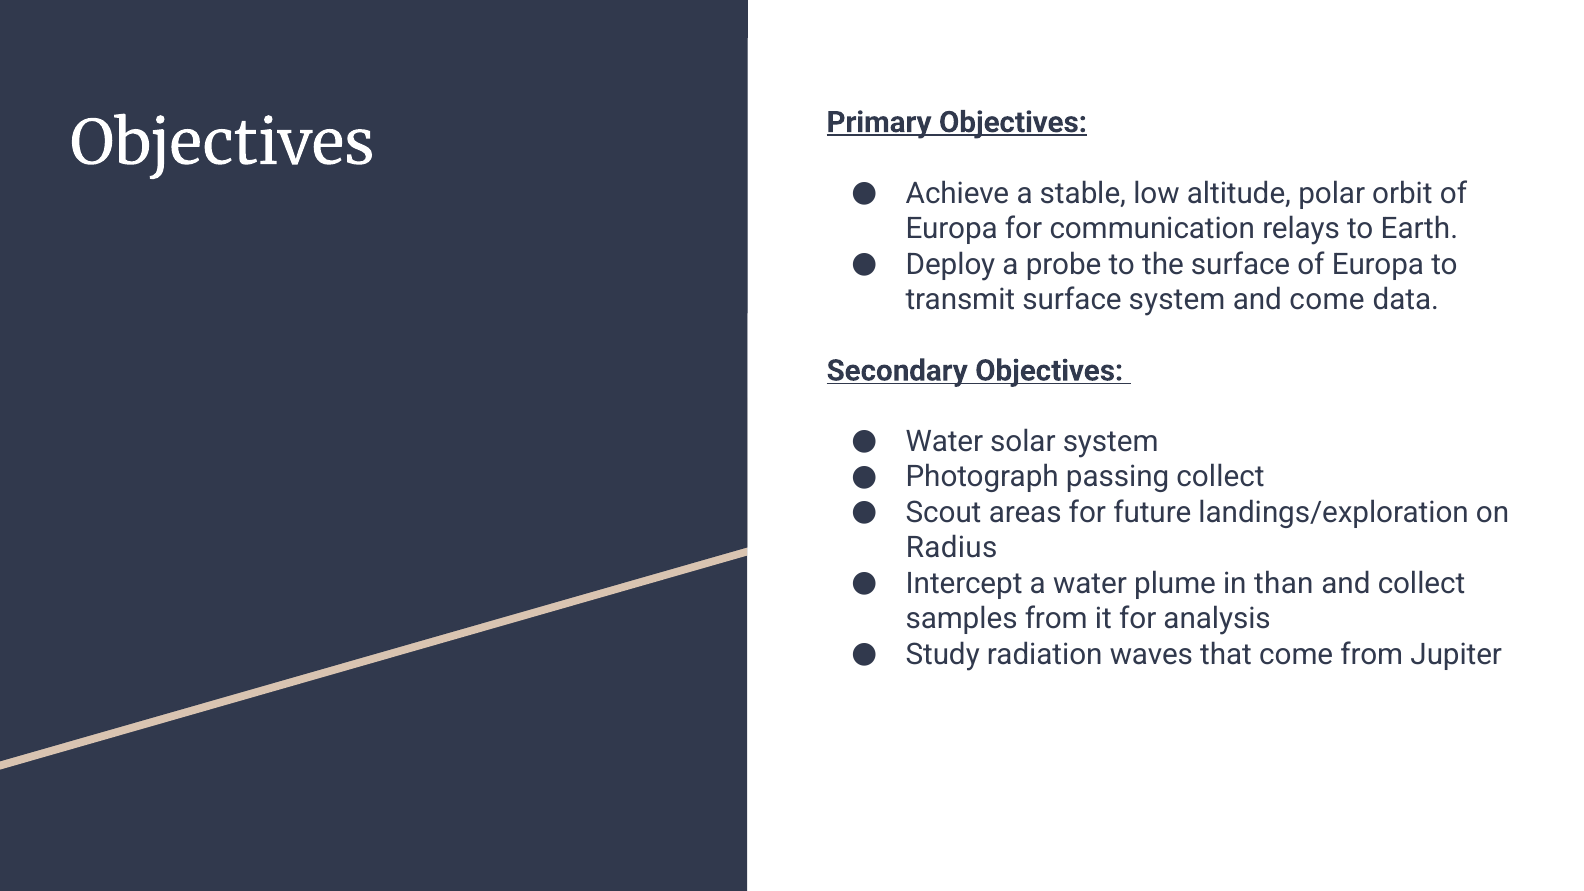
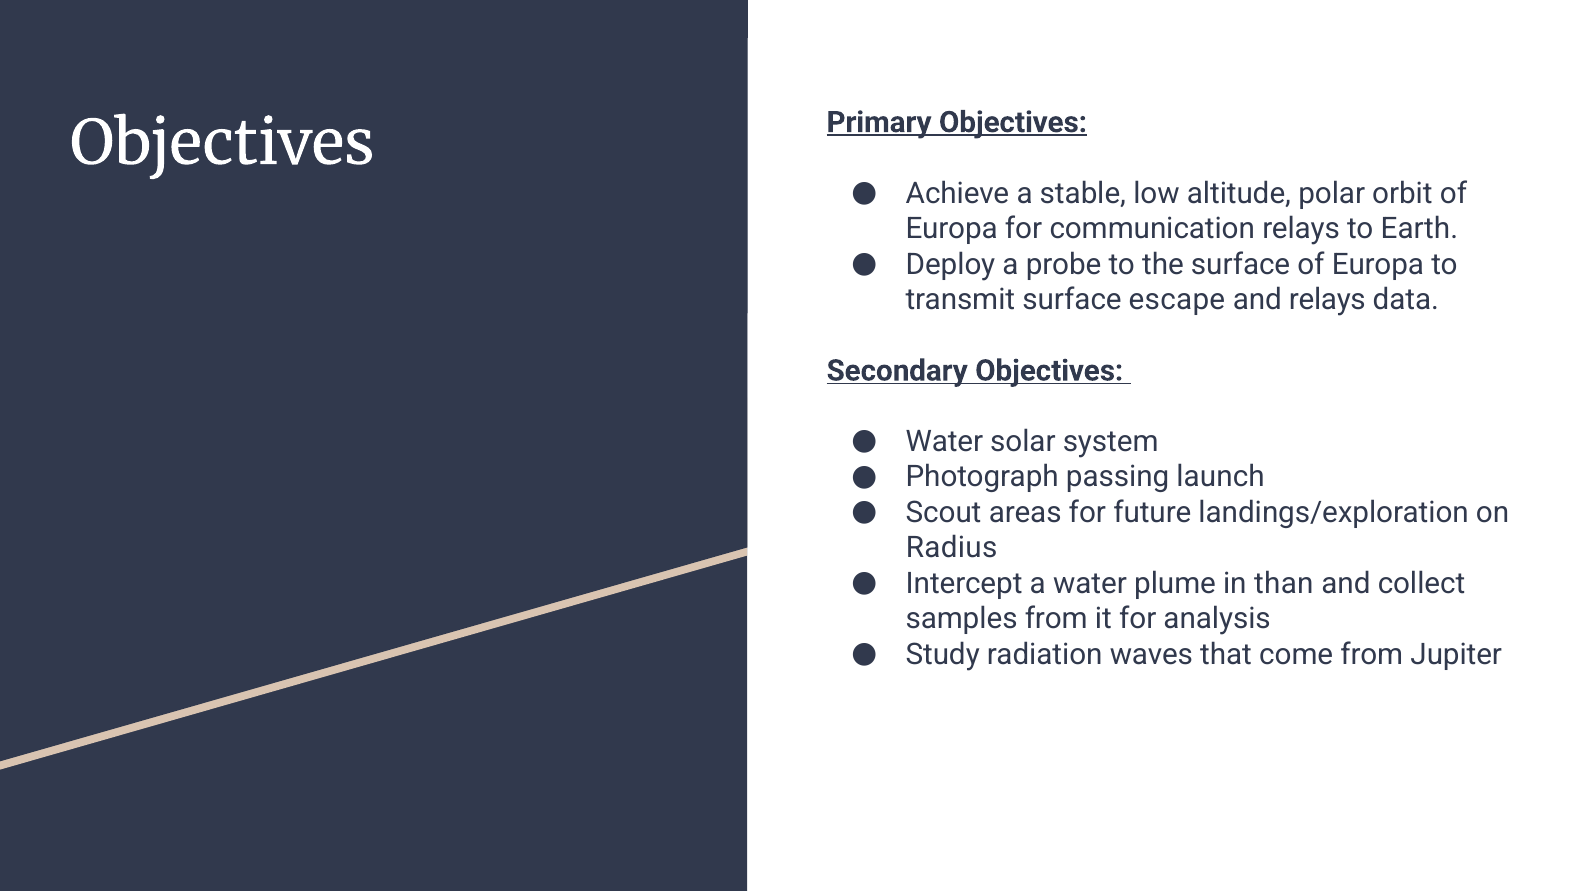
surface system: system -> escape (1177, 300)
and come: come -> relays (1327, 300)
passing collect: collect -> launch (1221, 477)
